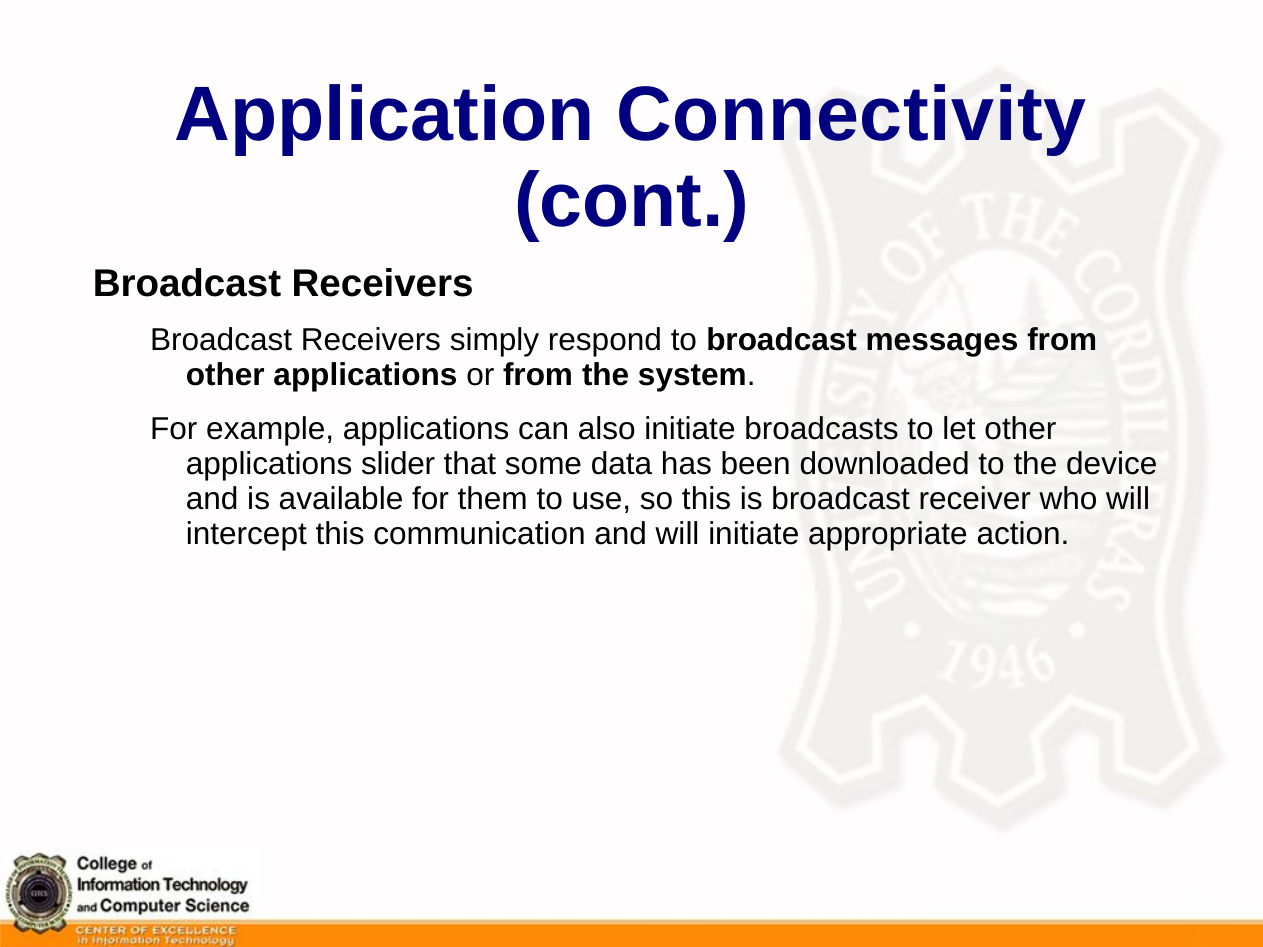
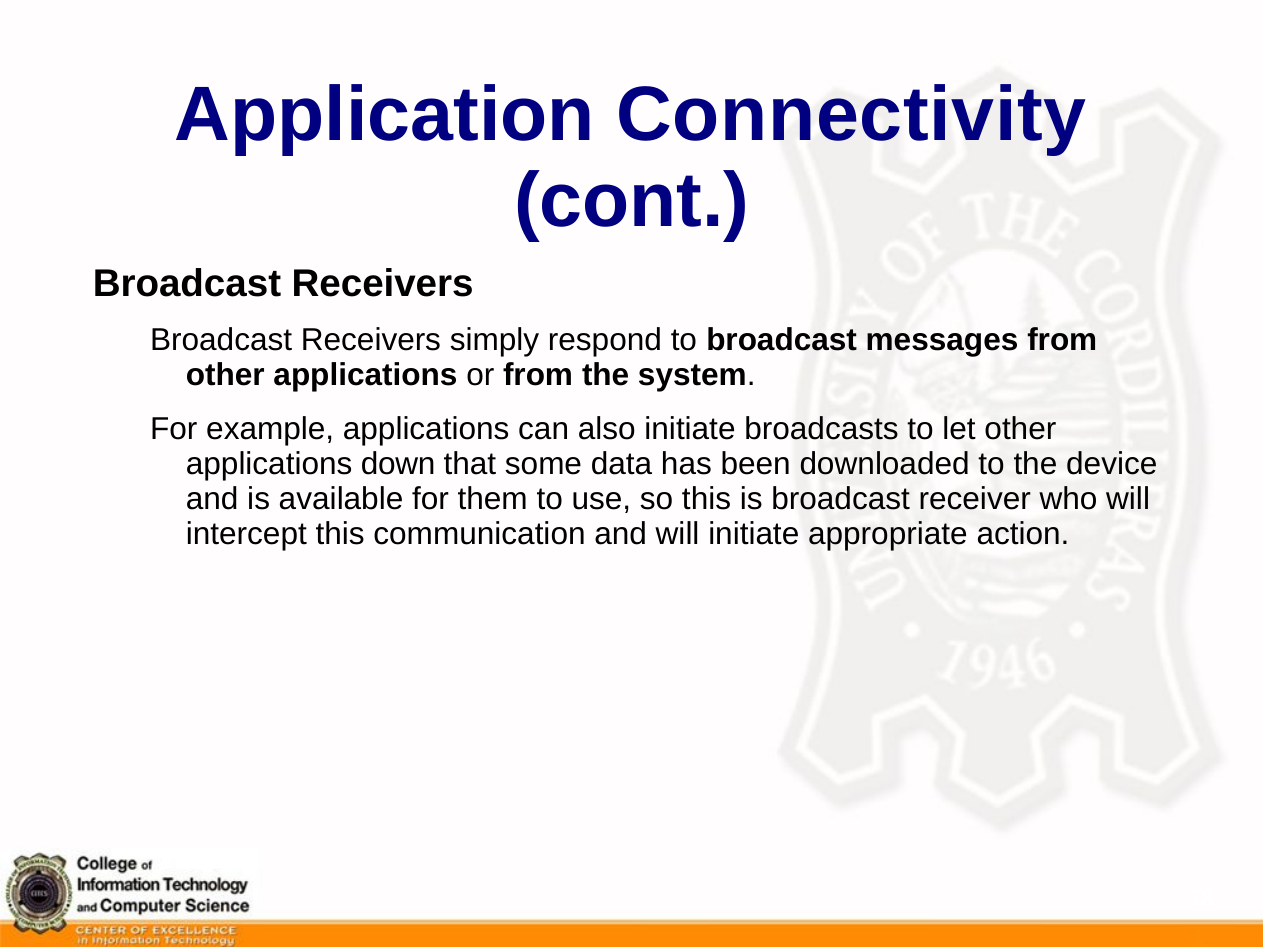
slider: slider -> down (398, 464)
